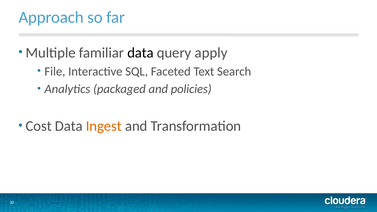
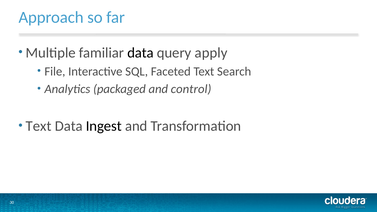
policies: policies -> control (191, 89)
Cost: Cost -> Text (39, 126)
Ingest colour: orange -> black (104, 126)
